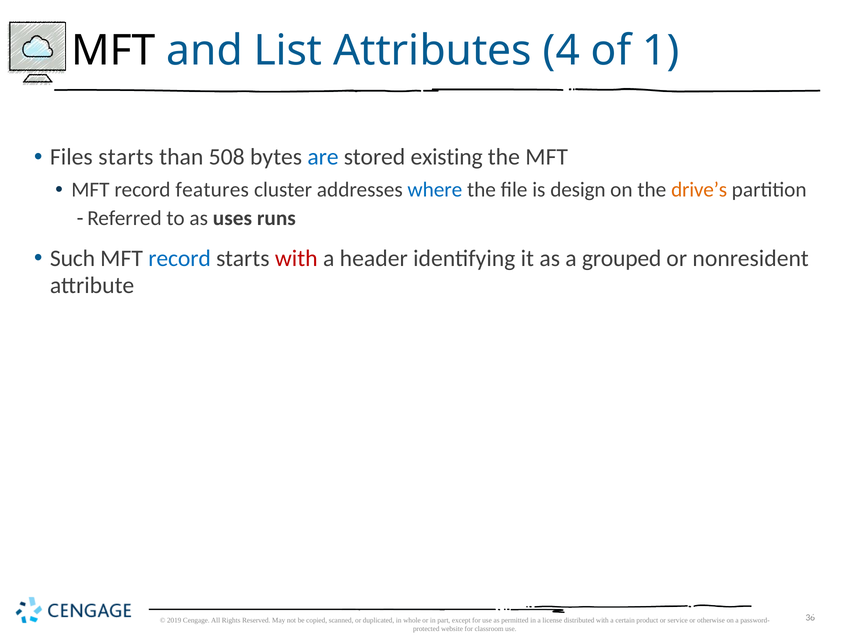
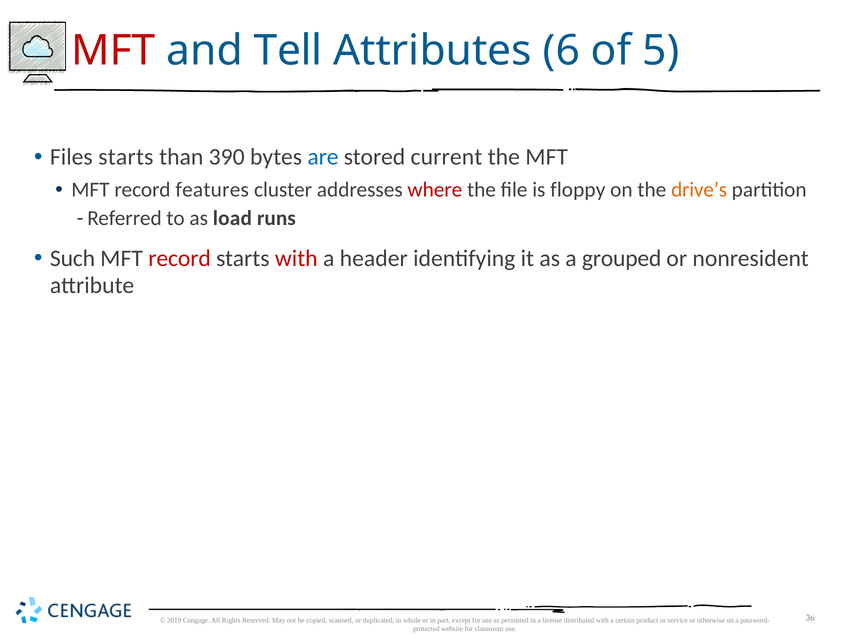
MFT colour: black -> red (113, 51)
List: List -> Tell (288, 51)
4: 4 -> 6 (561, 51)
1: 1 -> 5 (661, 51)
508: 508 -> 390 (227, 157)
existing: existing -> current (446, 157)
where colour: blue -> red (435, 190)
design: design -> floppy (578, 190)
uses: uses -> load (232, 218)
record colour: blue -> red (180, 258)
